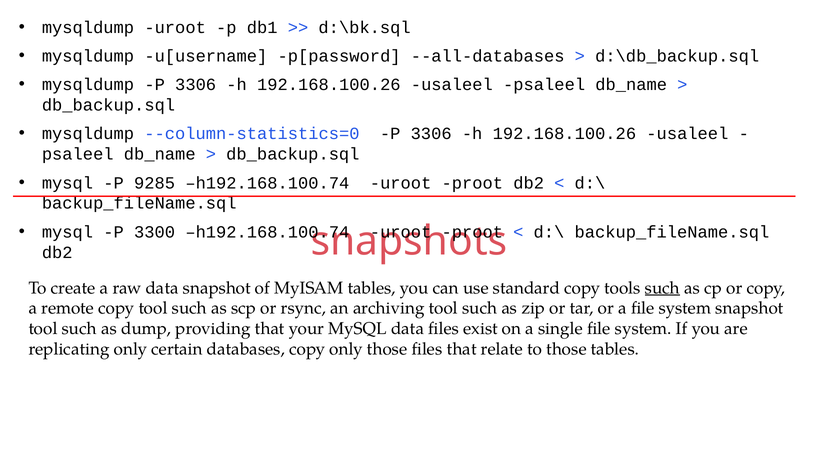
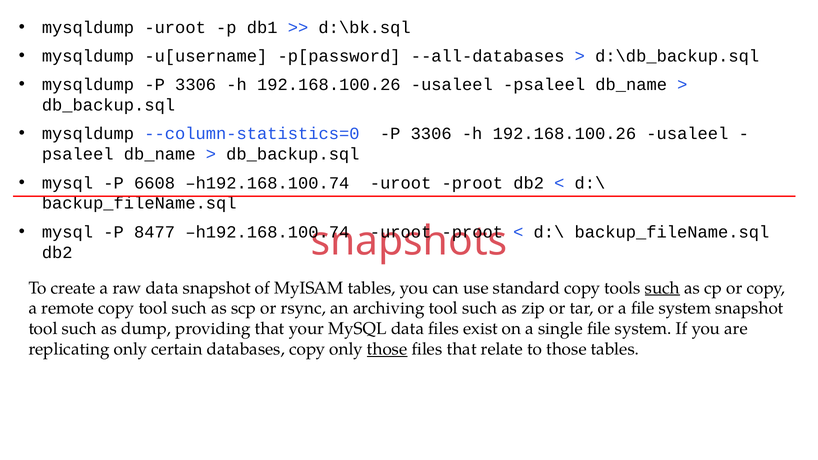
9285: 9285 -> 6608 (155, 183)
3300: 3300 -> 8477 (155, 232)
those underline: none -> present (387, 349)
